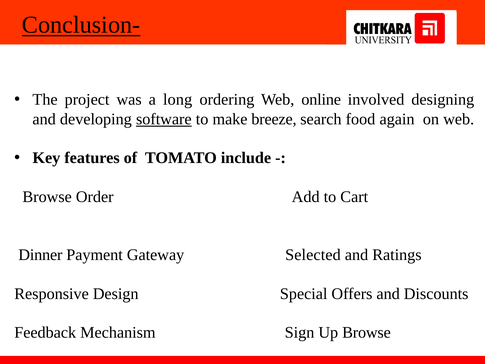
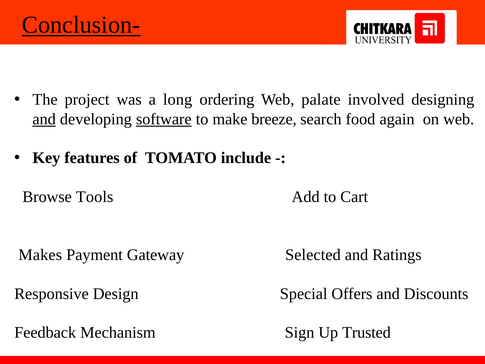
online: online -> palate (321, 100)
and underline: none -> present (44, 119)
Order: Order -> Tools (95, 197)
Dinner: Dinner -> Makes (40, 255)
Up Browse: Browse -> Trusted (366, 332)
